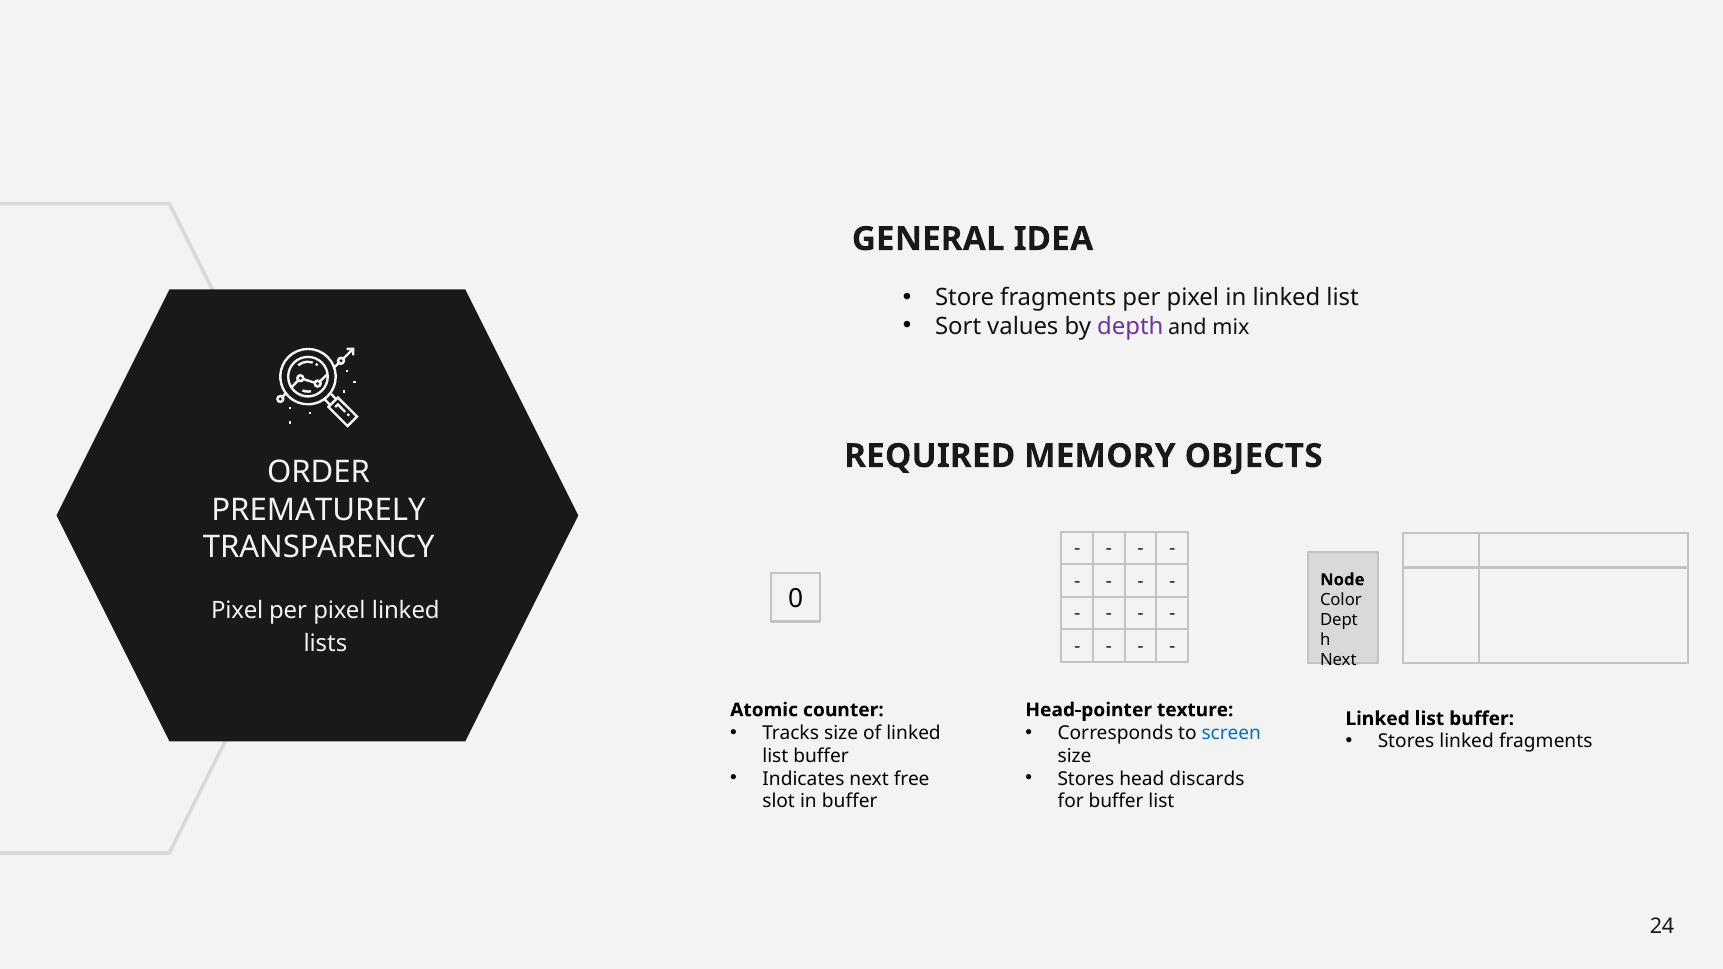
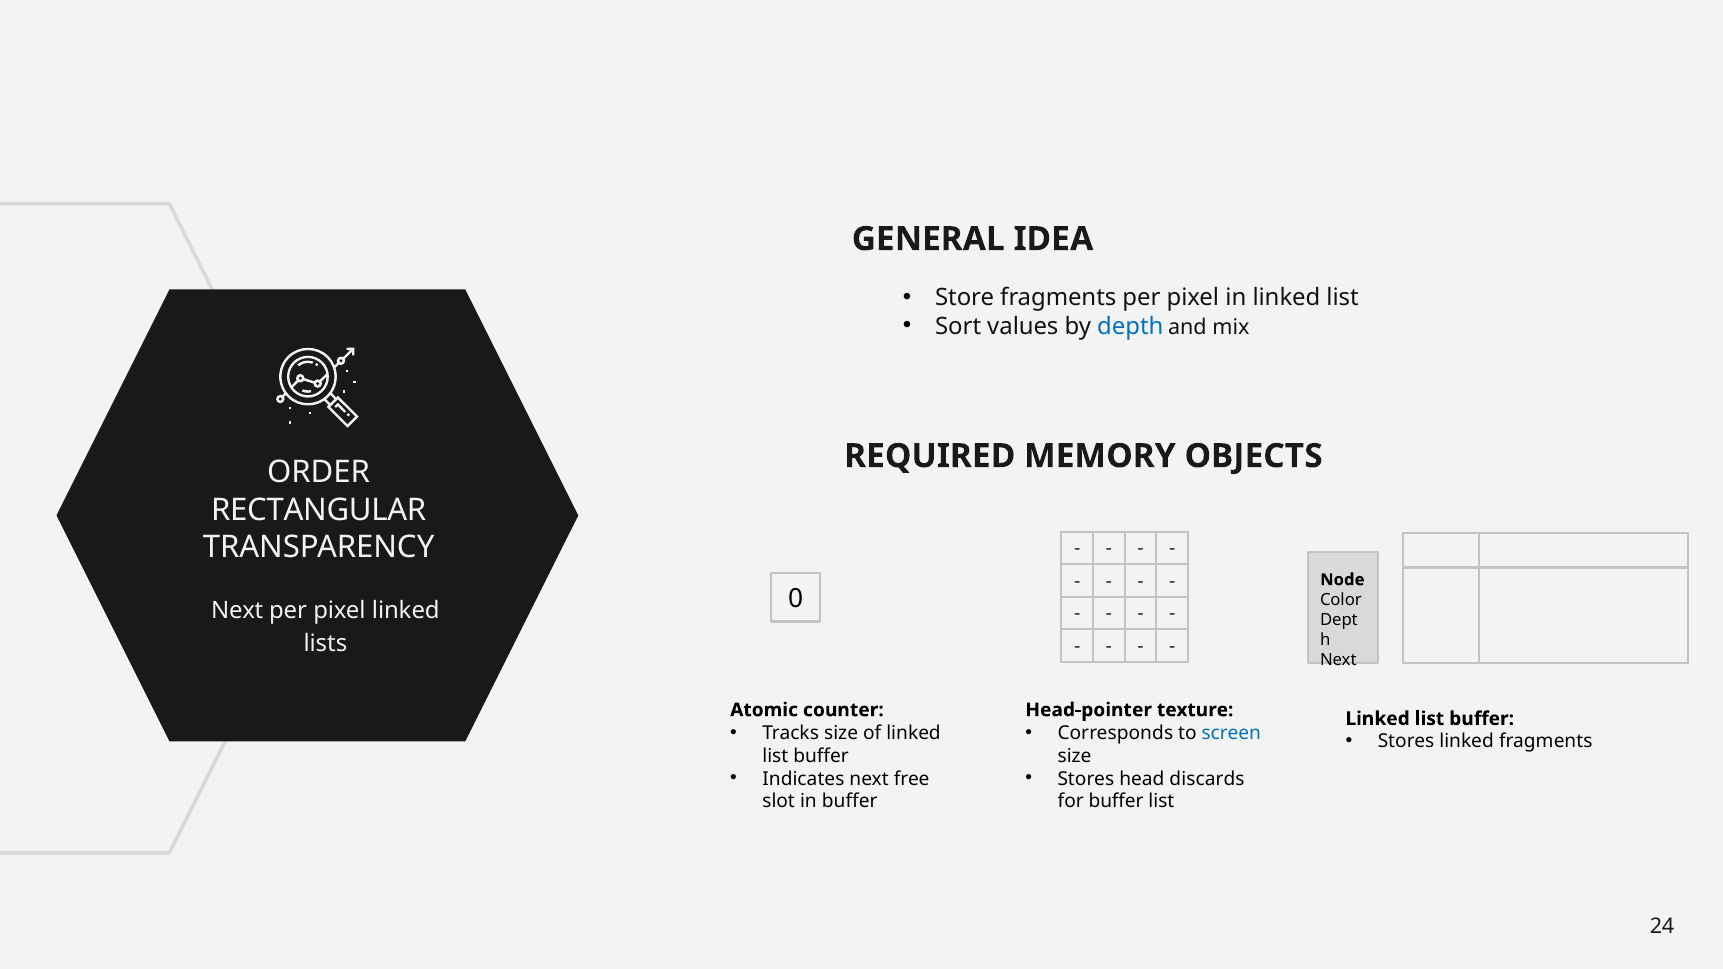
depth colour: purple -> blue (1130, 326)
PREMATURELY: PREMATURELY -> RECTANGULAR (319, 510)
Pixel: Pixel -> Next (237, 610)
